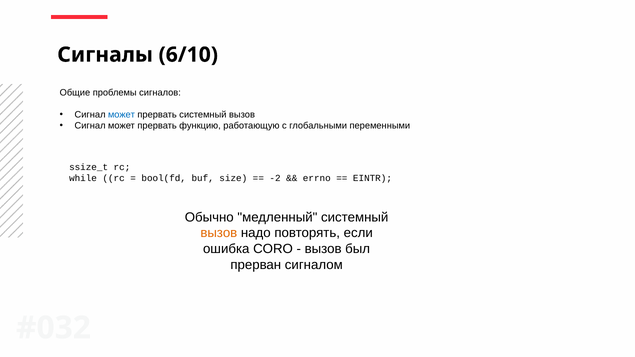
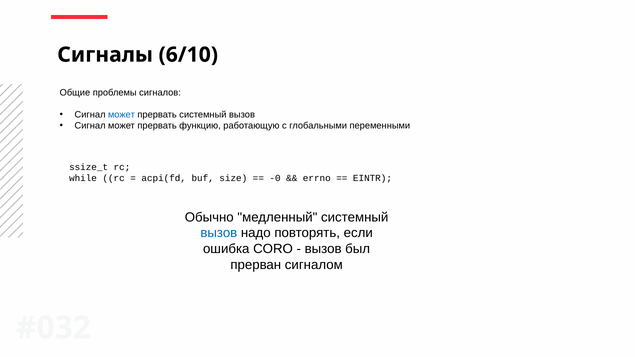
bool(fd: bool(fd -> acpi(fd (164, 178)
-2: -2 -> -0 (275, 178)
вызов colour: orange -> blue (219, 233)
